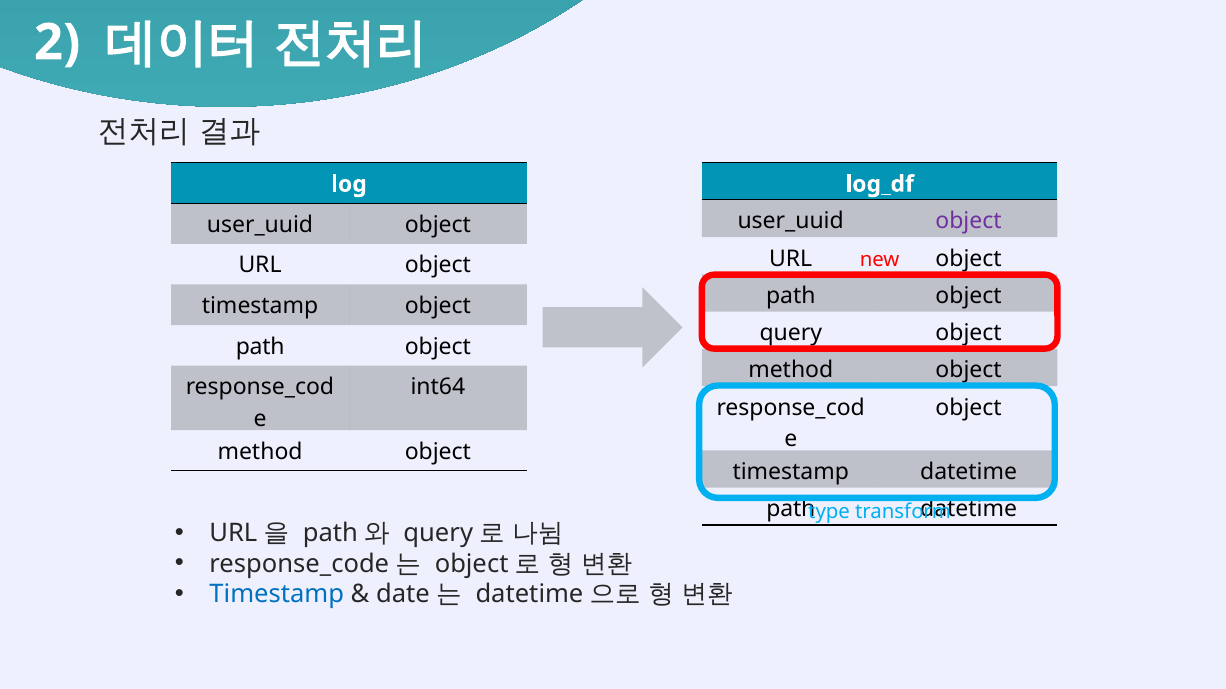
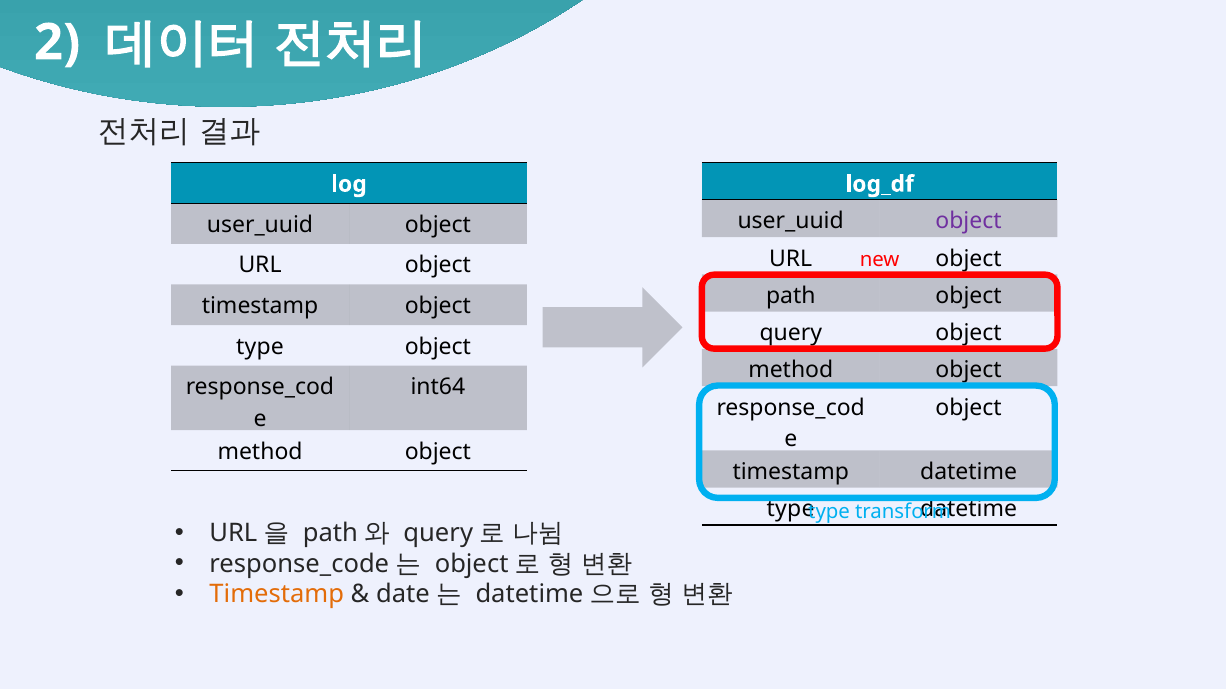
path: path -> type (260, 347)
path: path -> type (791, 510)
Timestamp colour: blue -> orange (277, 595)
